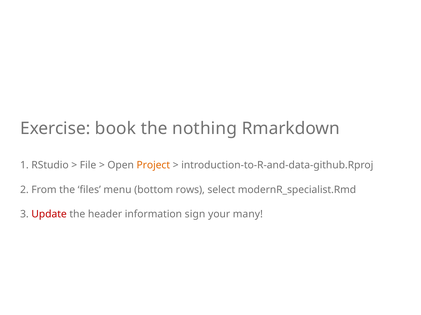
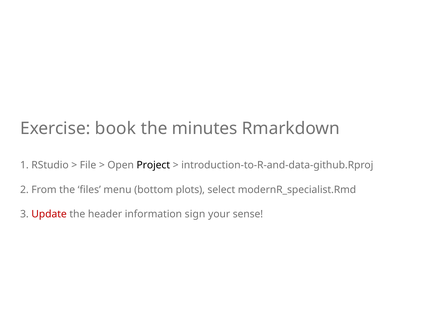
nothing: nothing -> minutes (205, 129)
Project colour: orange -> black (153, 165)
rows: rows -> plots (190, 190)
many: many -> sense (248, 215)
